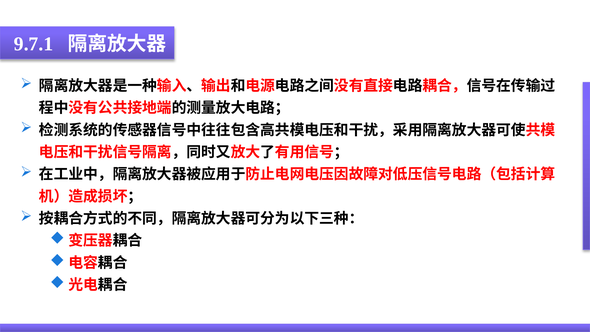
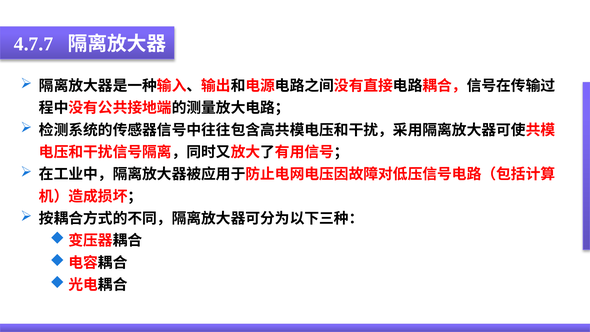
9.7.1: 9.7.1 -> 4.7.7 (34, 44)
